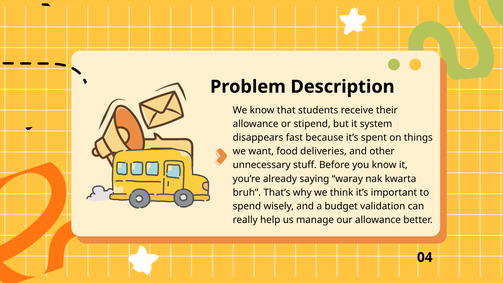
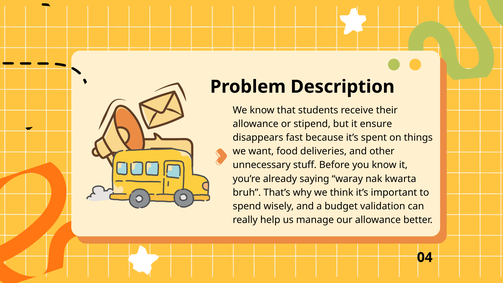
system: system -> ensure (376, 124)
